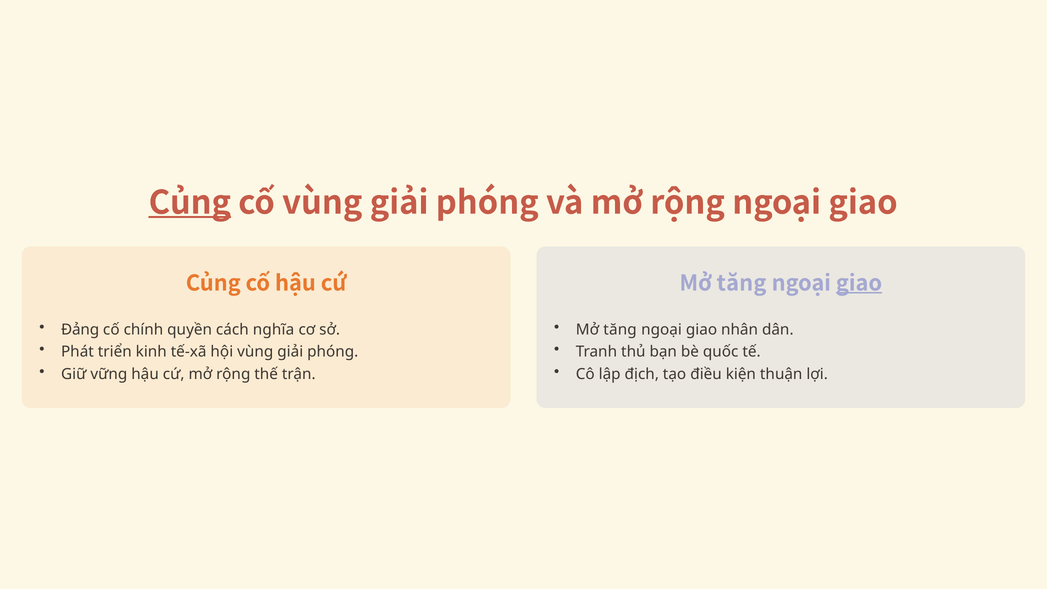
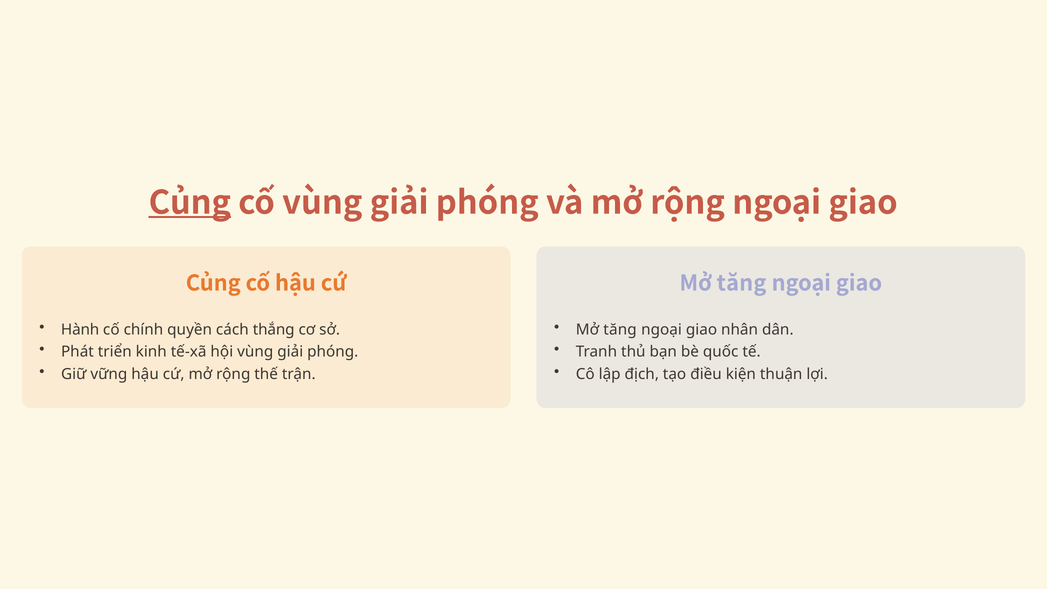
giao underline: present -> none (859, 283)
Đảng: Đảng -> Hành (80, 330)
nghĩa: nghĩa -> thắng (274, 330)
